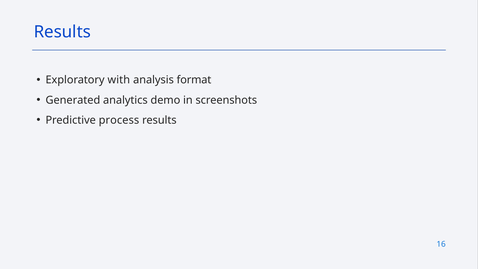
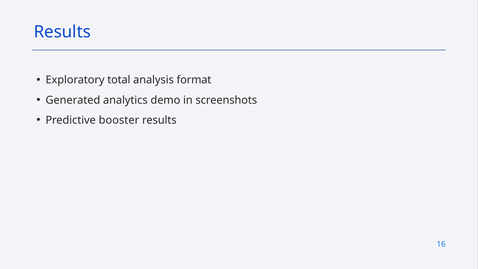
with: with -> total (119, 80)
process: process -> booster (119, 120)
